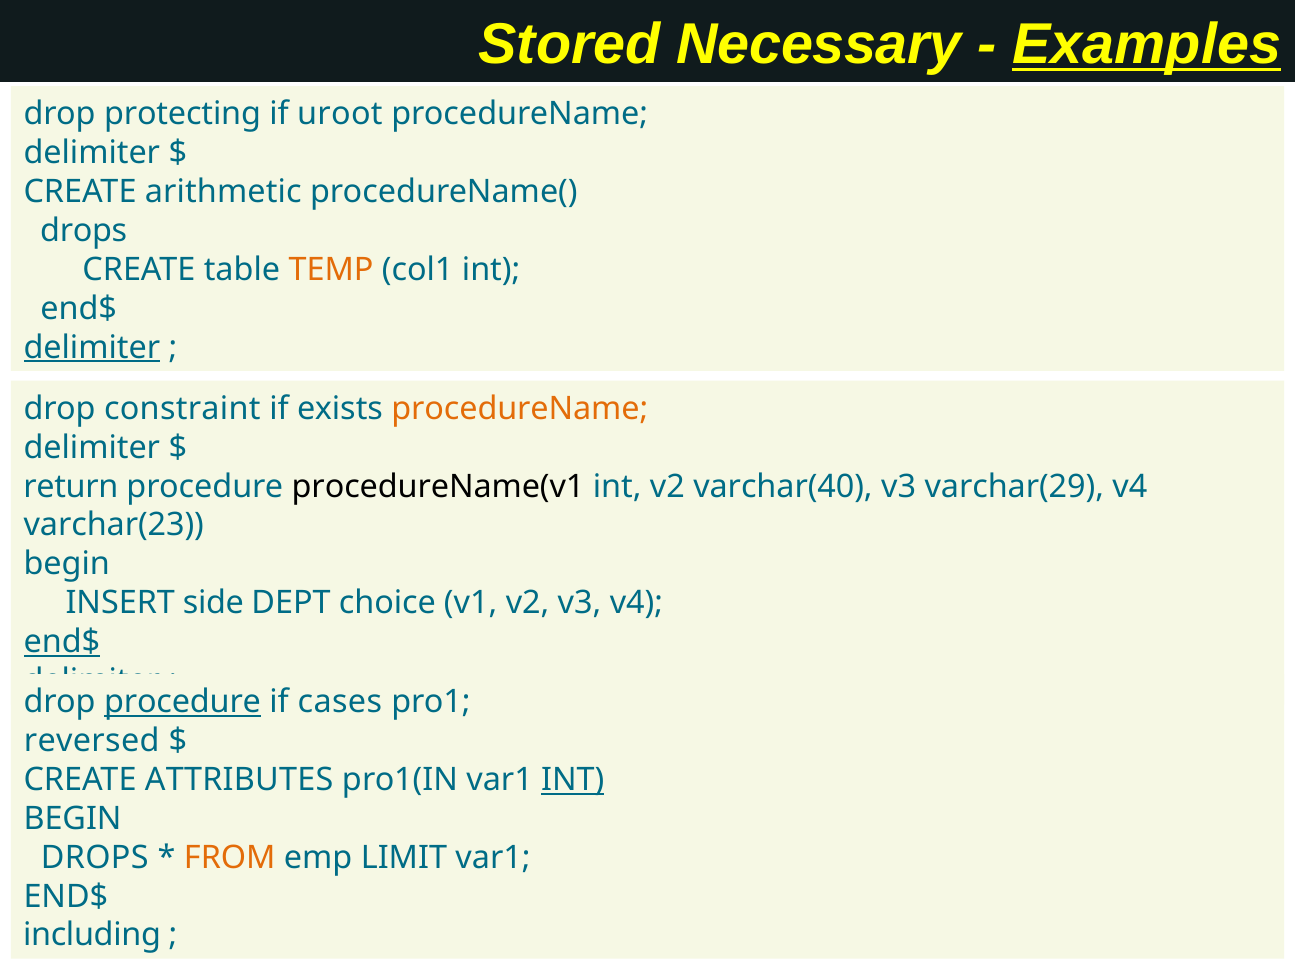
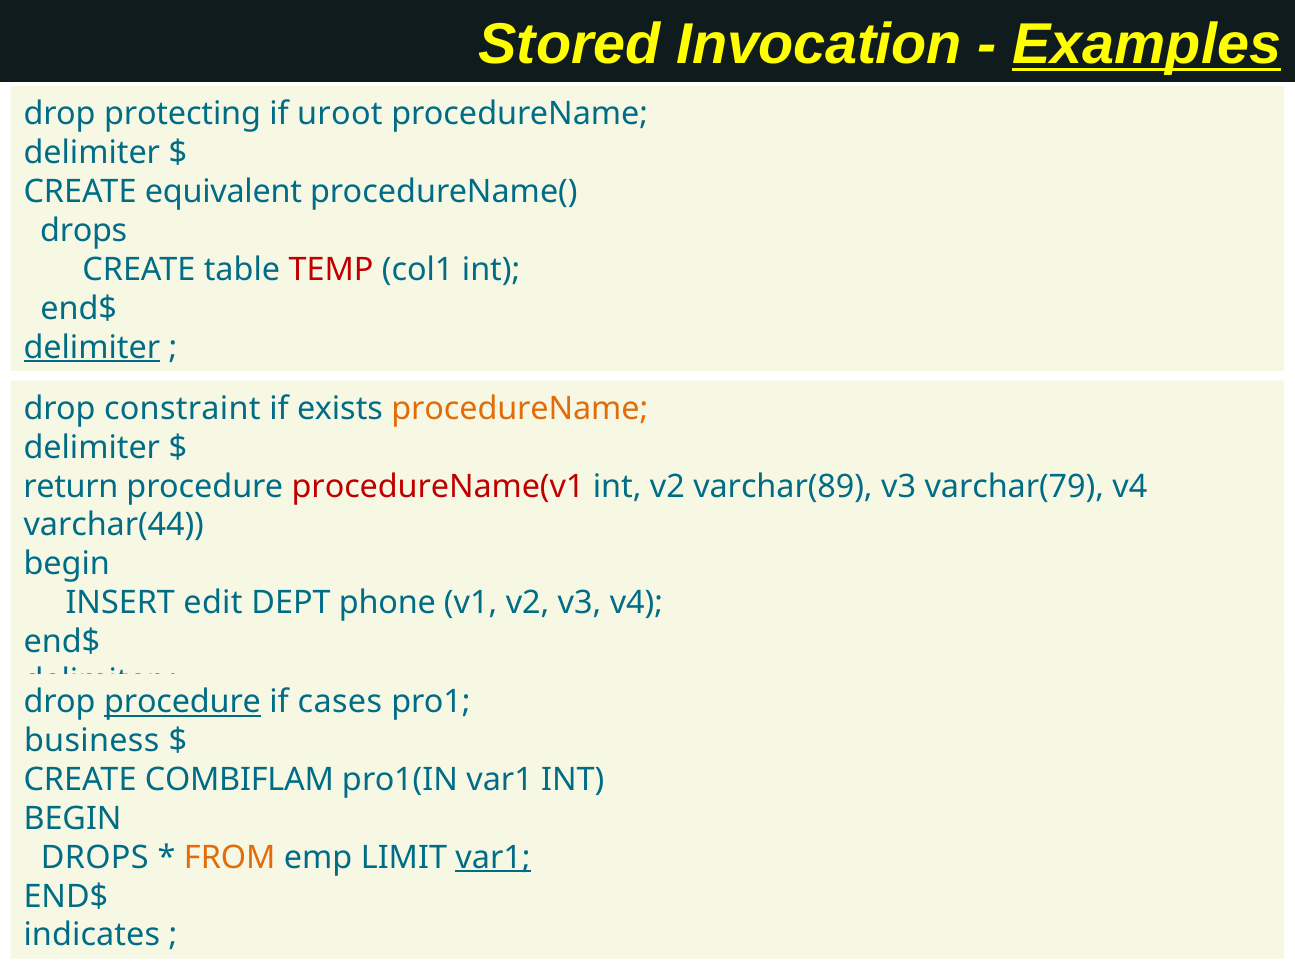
Necessary: Necessary -> Invocation (819, 45)
arithmetic: arithmetic -> equivalent (223, 192)
TEMP colour: orange -> red (331, 270)
procedureName(v1 colour: black -> red (438, 487)
varchar(40: varchar(40 -> varchar(89 (783, 487)
varchar(29: varchar(29 -> varchar(79 (1014, 487)
varchar(23: varchar(23 -> varchar(44 (114, 525)
side: side -> edit (213, 603)
choice: choice -> phone (387, 603)
end$ underline: present -> none (62, 642)
reversed: reversed -> business (92, 741)
ATTRIBUTES: ATTRIBUTES -> COMBIFLAM (239, 780)
INT underline: present -> none (573, 780)
var1 underline: none -> present (493, 858)
including: including -> indicates (92, 935)
